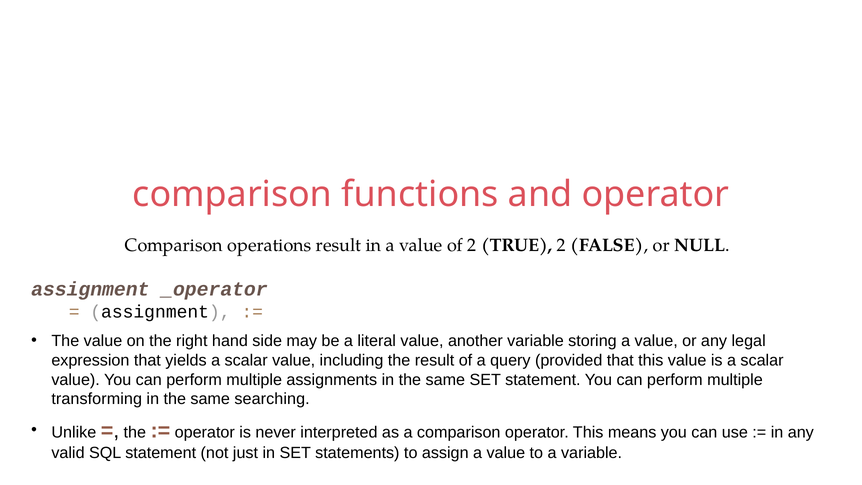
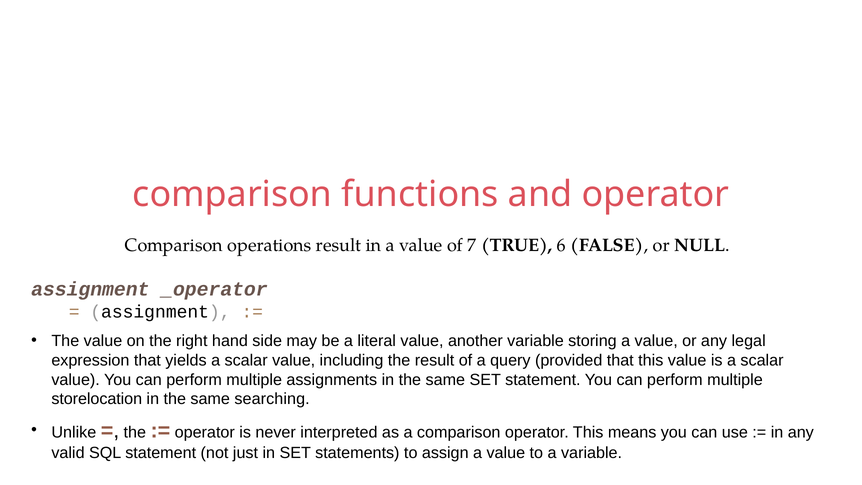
of 2: 2 -> 7 (472, 245)
TRUE 2: 2 -> 6 (561, 245)
transforming: transforming -> storelocation (97, 399)
